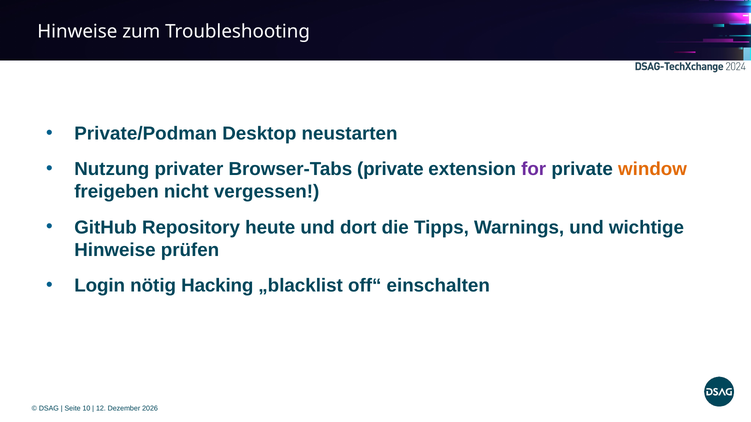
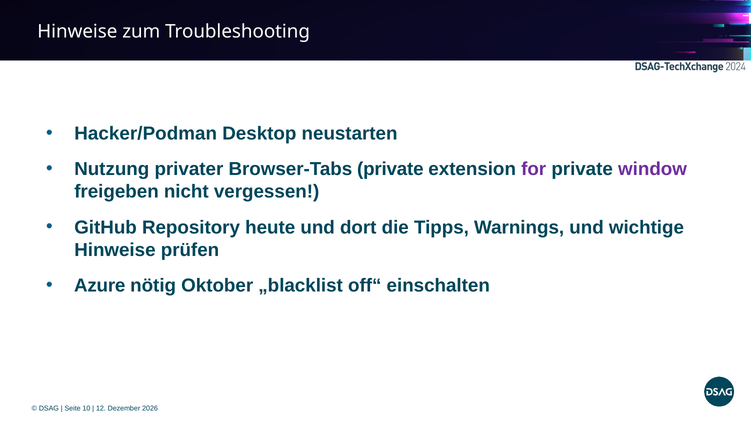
Private/Podman: Private/Podman -> Hacker/Podman (146, 134)
window colour: orange -> purple (653, 169)
Login: Login -> Azure (100, 286)
Hacking: Hacking -> Oktober (217, 286)
